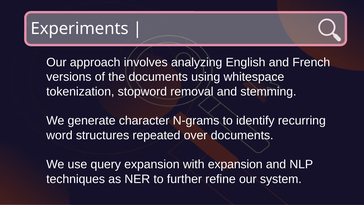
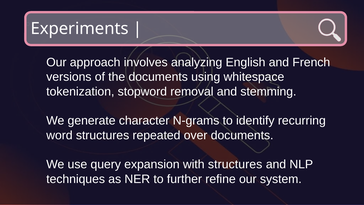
with expansion: expansion -> structures (235, 164)
